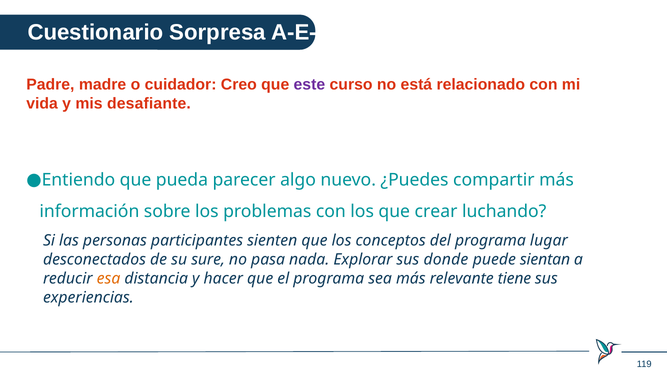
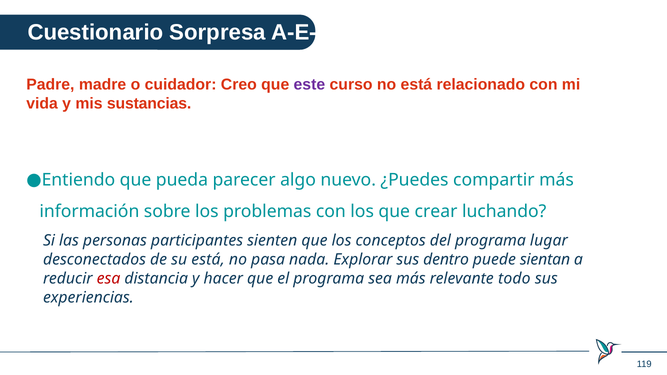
desafiante: desafiante -> sustancias (149, 104)
su sure: sure -> está (208, 260)
donde: donde -> dentro (446, 260)
esa colour: orange -> red (109, 279)
tiene: tiene -> todo (514, 279)
